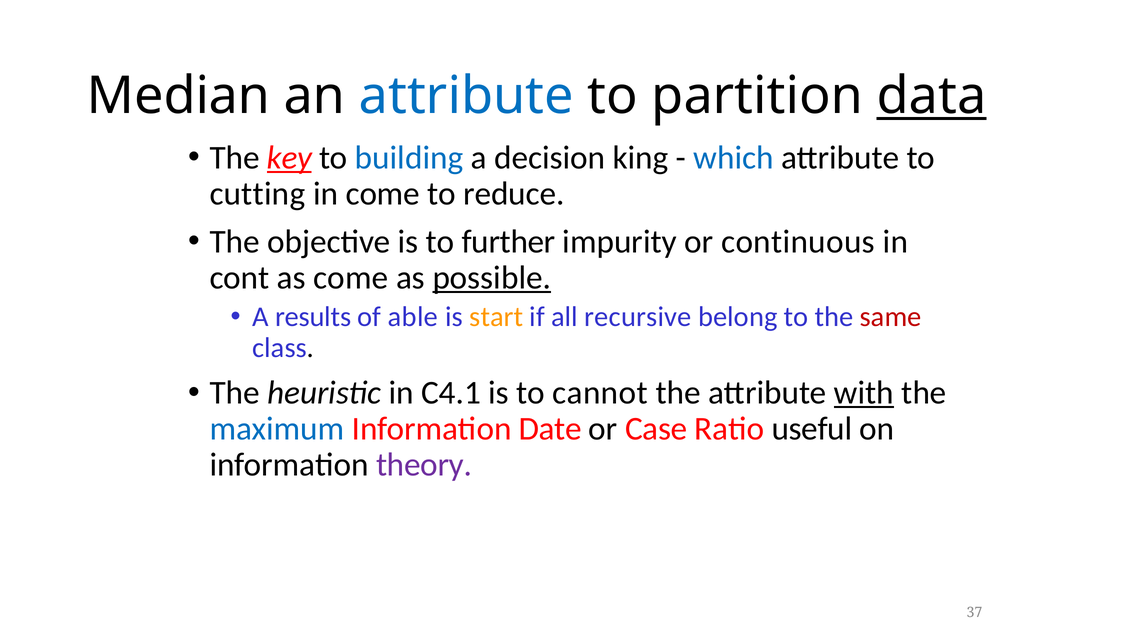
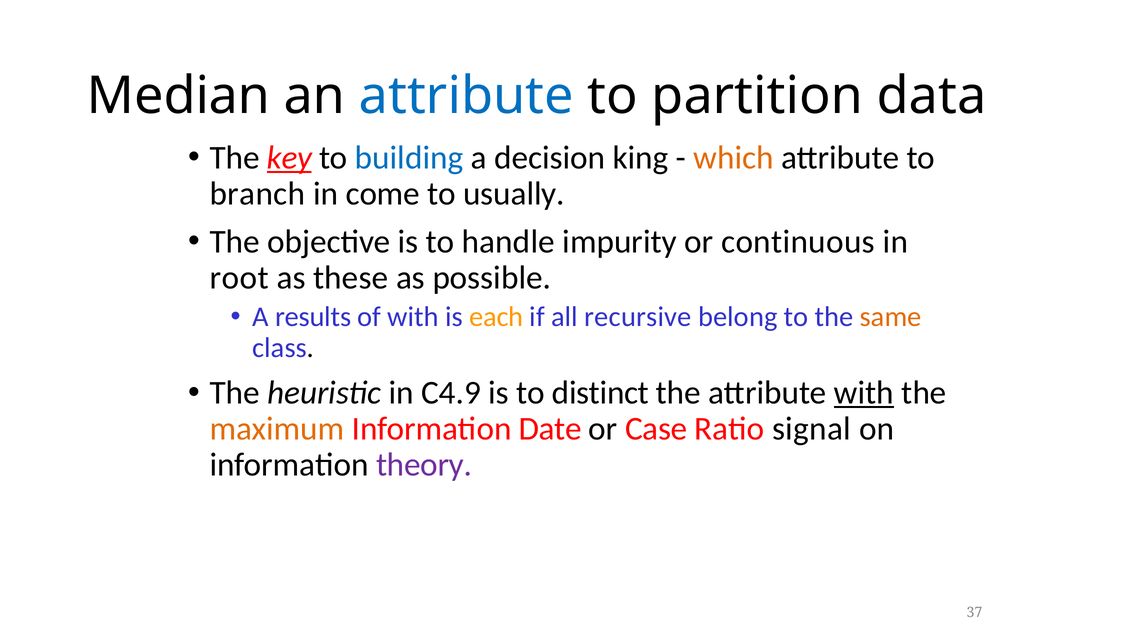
data underline: present -> none (932, 96)
which colour: blue -> orange (733, 158)
cutting: cutting -> branch (257, 194)
reduce: reduce -> usually (514, 194)
further: further -> handle (508, 241)
cont: cont -> root (239, 277)
as come: come -> these (351, 277)
possible underline: present -> none (492, 277)
of able: able -> with (413, 317)
start: start -> each (496, 317)
same colour: red -> orange (891, 317)
C4.1: C4.1 -> C4.9 (451, 393)
cannot: cannot -> distinct (600, 393)
maximum colour: blue -> orange (277, 429)
useful: useful -> signal (812, 429)
